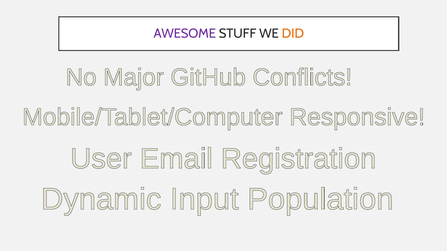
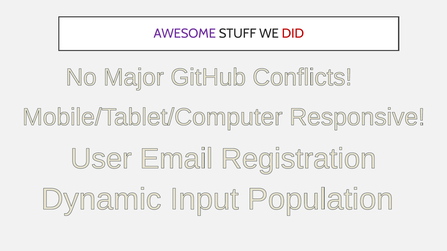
DID colour: orange -> red (293, 34)
